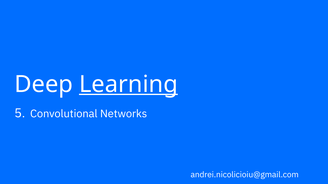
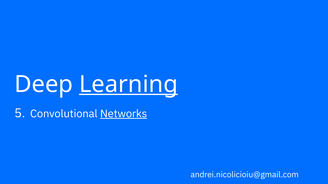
Networks underline: none -> present (124, 114)
